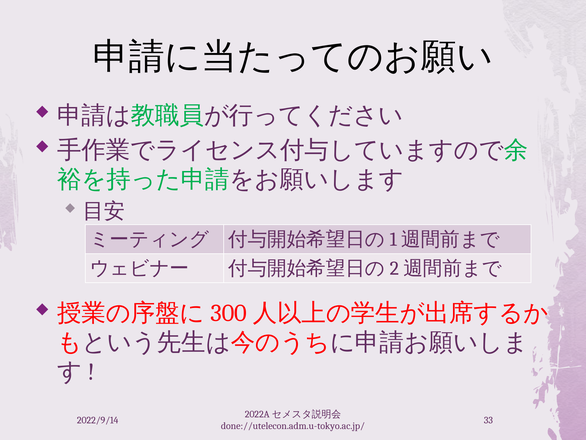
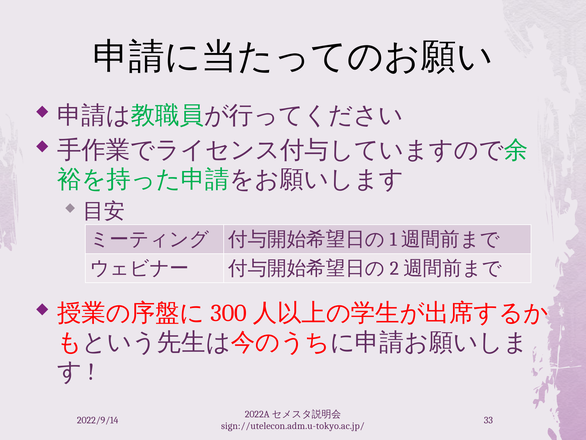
done://utelecon.adm.u-tokyo.ac.jp/: done://utelecon.adm.u-tokyo.ac.jp/ -> sign://utelecon.adm.u-tokyo.ac.jp/ (293, 426)
